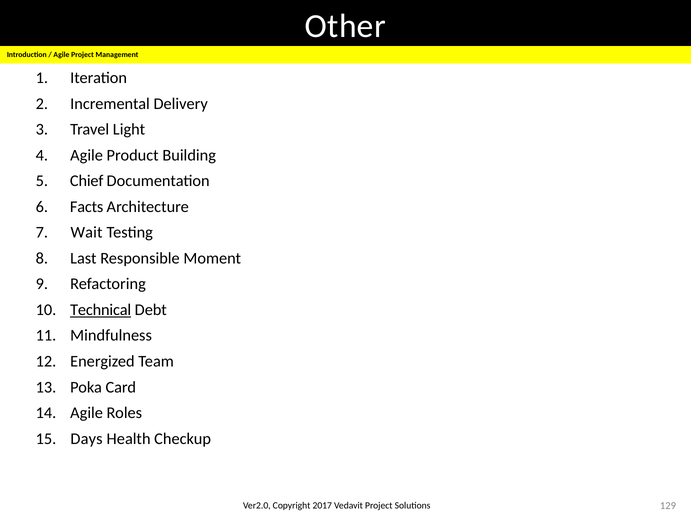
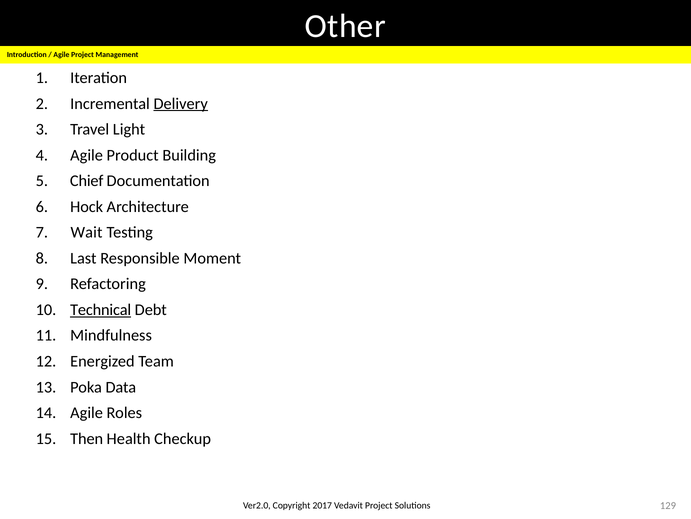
Delivery underline: none -> present (181, 103)
Facts: Facts -> Hock (87, 206)
Card: Card -> Data (121, 387)
Days: Days -> Then (87, 438)
